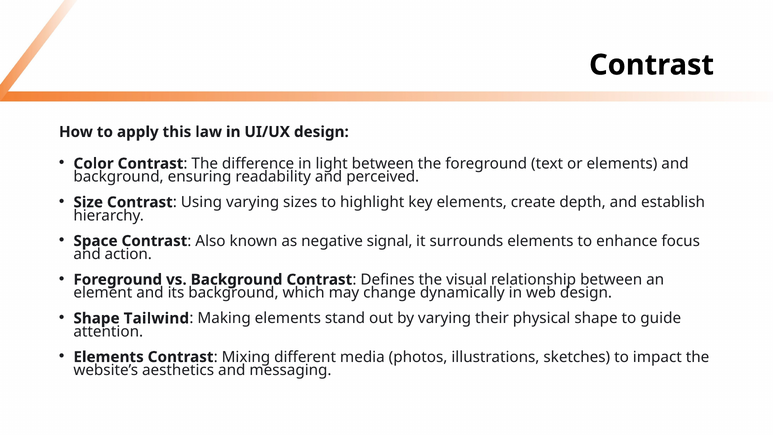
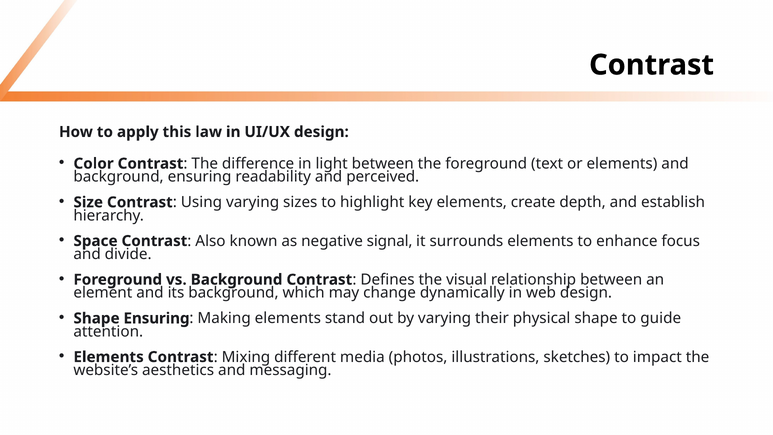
action: action -> divide (128, 254)
Shape Tailwind: Tailwind -> Ensuring (157, 318)
